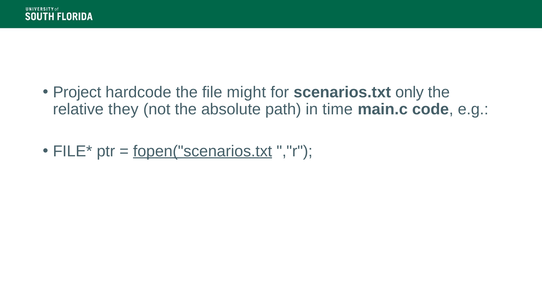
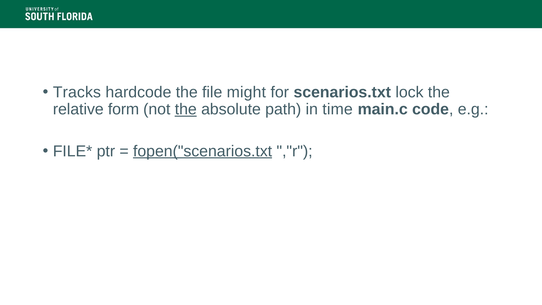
Project: Project -> Tracks (77, 92)
only: only -> lock (409, 92)
they: they -> form (124, 109)
the underline: none -> present (186, 109)
